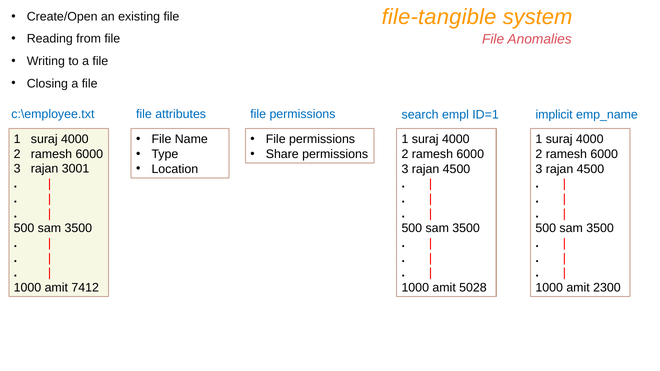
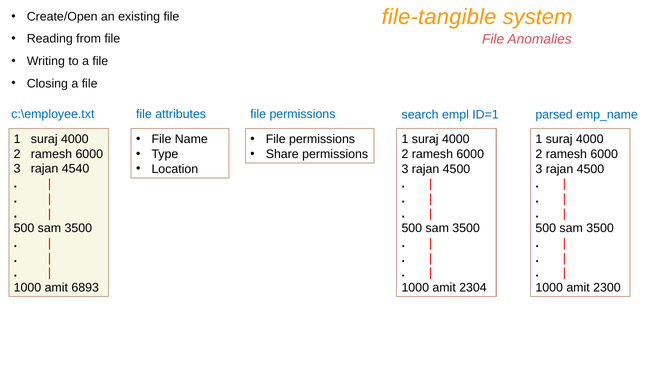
implicit: implicit -> parsed (554, 115)
3001: 3001 -> 4540 (76, 169)
7412: 7412 -> 6893 (85, 288)
5028: 5028 -> 2304 (473, 288)
